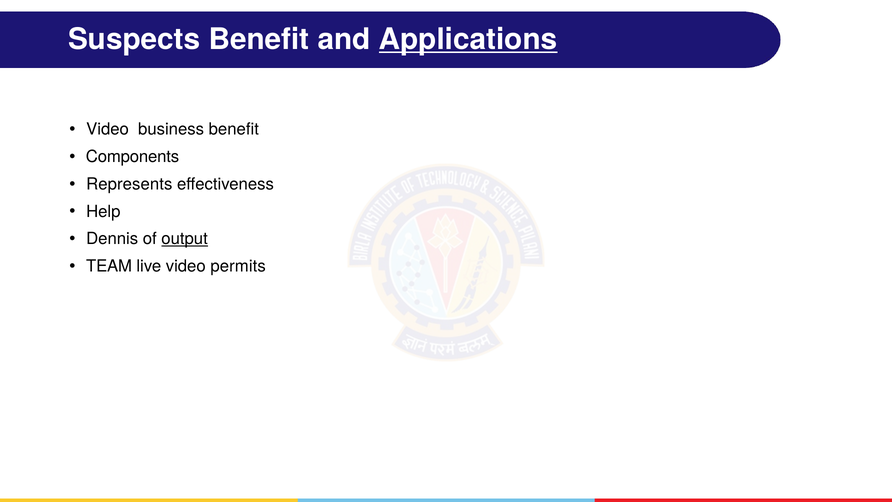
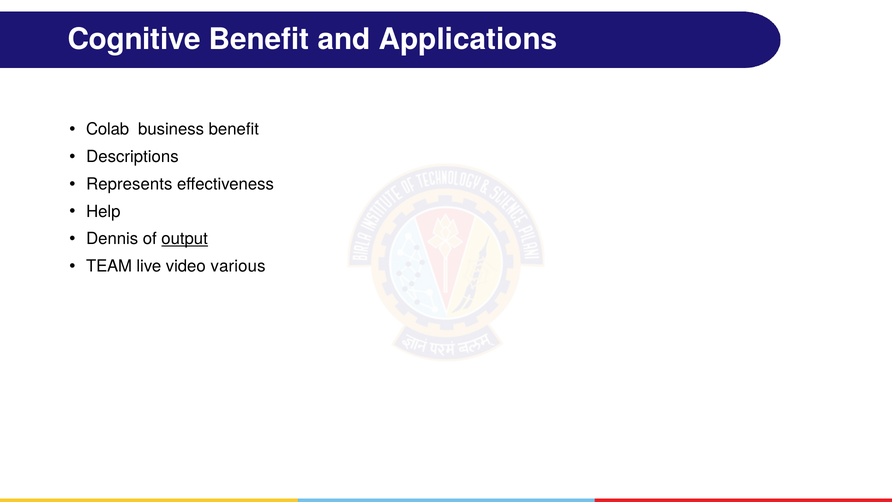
Suspects: Suspects -> Cognitive (134, 40)
Applications underline: present -> none (468, 40)
Video: Video -> Colab (108, 129)
Components: Components -> Descriptions (132, 157)
permits: permits -> various (238, 266)
